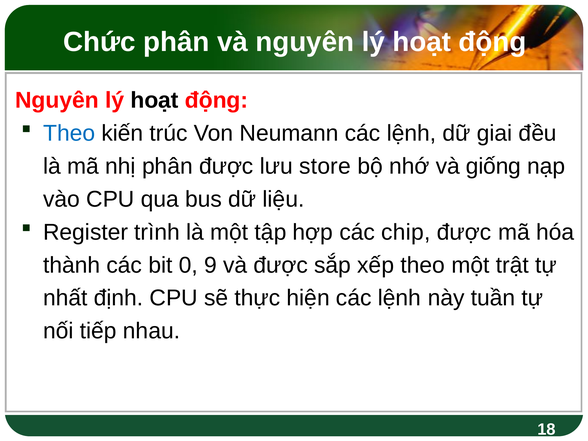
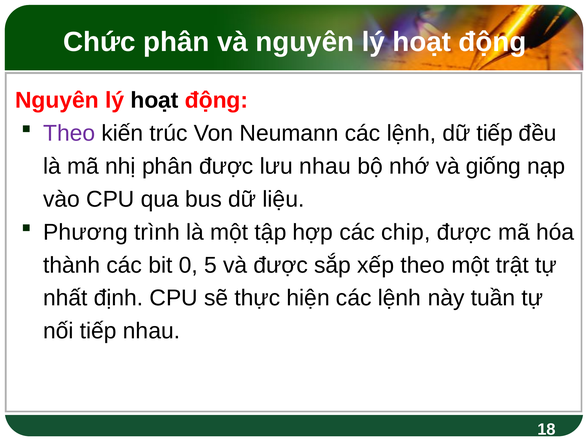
Theo colour: blue -> purple (69, 133)
dữ giai: giai -> tiếp (495, 133)
lưu store: store -> nhau (325, 166)
Register: Register -> Phương (85, 232)
9: 9 -> 5 (210, 265)
